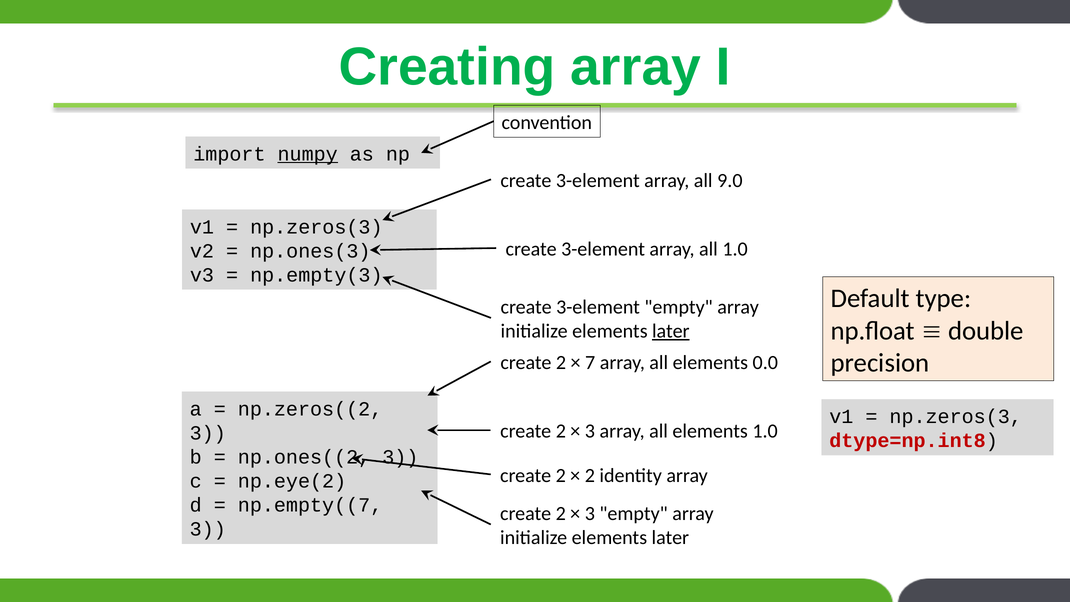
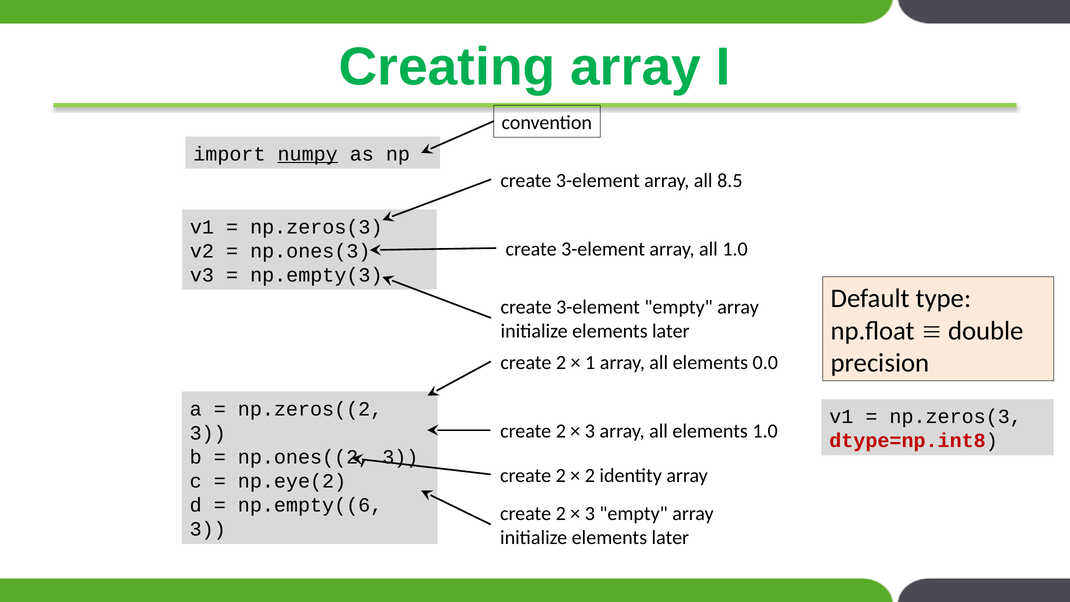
9.0: 9.0 -> 8.5 (730, 180)
later underline: present -> none (671, 331)
7: 7 -> 1 (590, 363)
np.empty((7: np.empty((7 -> np.empty((6 (310, 505)
